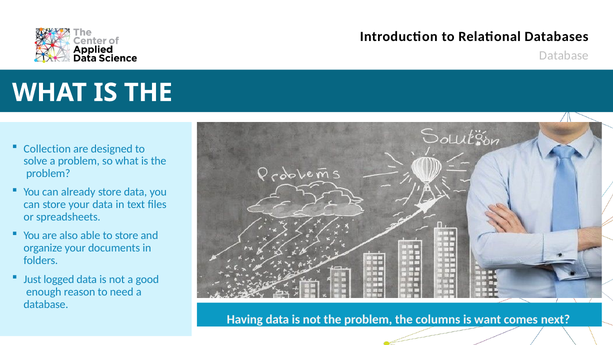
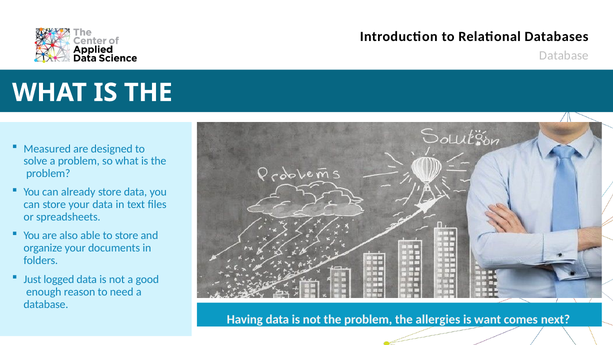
Collection: Collection -> Measured (47, 149)
columns: columns -> allergies (438, 319)
